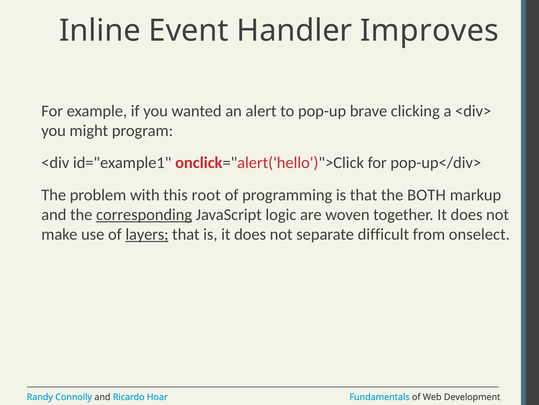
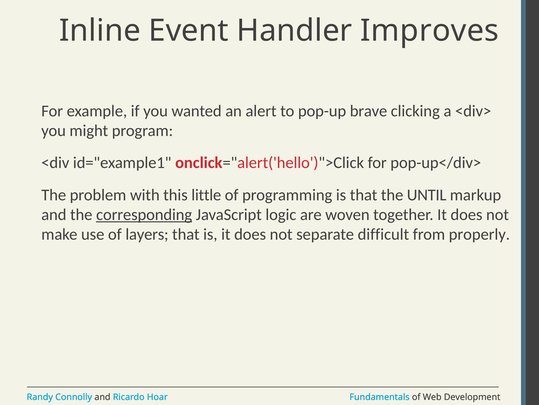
root: root -> little (206, 195)
BOTH: BOTH -> UNTIL (427, 195)
layers underline: present -> none (147, 234)
onselect: onselect -> properly (479, 234)
